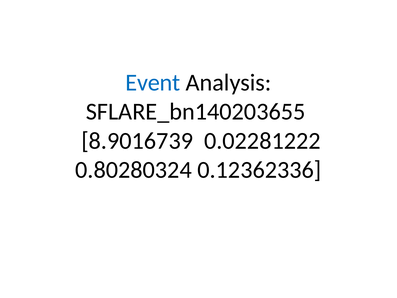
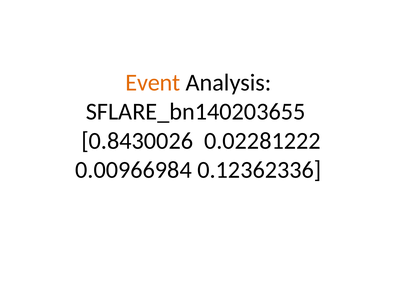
Event colour: blue -> orange (153, 82)
8.9016739: 8.9016739 -> 0.8430026 (137, 141)
0.80280324: 0.80280324 -> 0.00966984 (133, 170)
